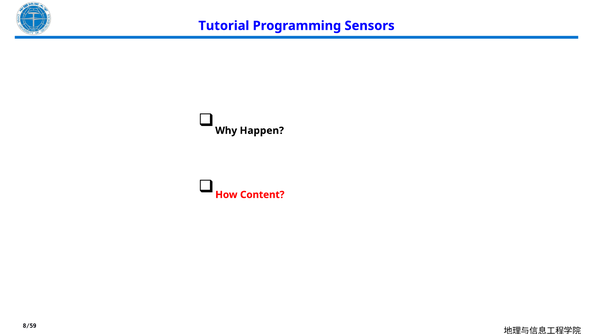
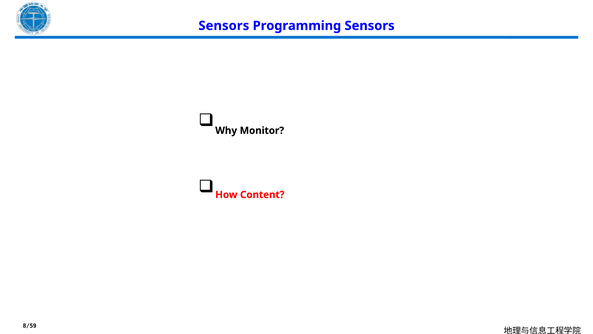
Tutorial: Tutorial -> Sensors (224, 26)
Happen: Happen -> Monitor (262, 130)
